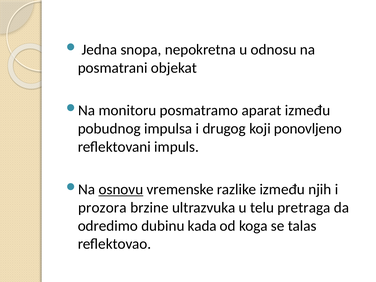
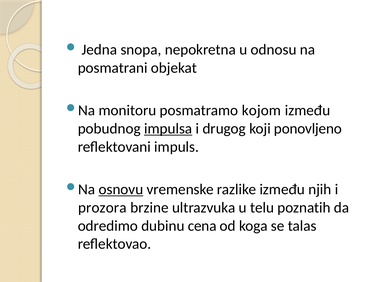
aparat: aparat -> kojom (261, 110)
impulsa underline: none -> present (168, 129)
pretraga: pretraga -> poznatih (304, 208)
kada: kada -> cena (202, 226)
